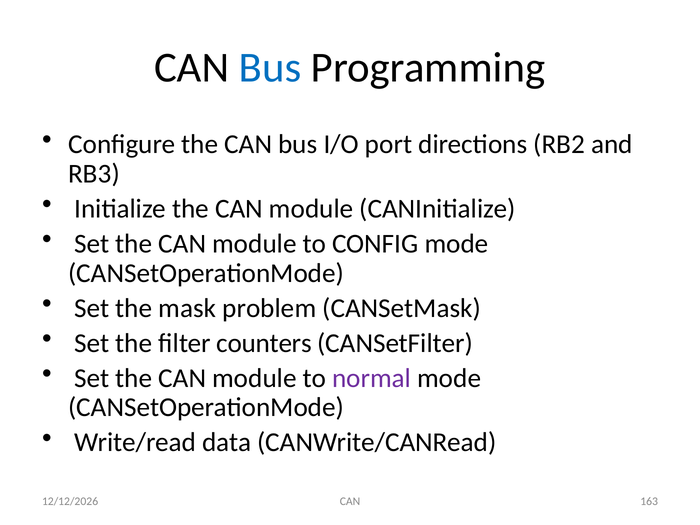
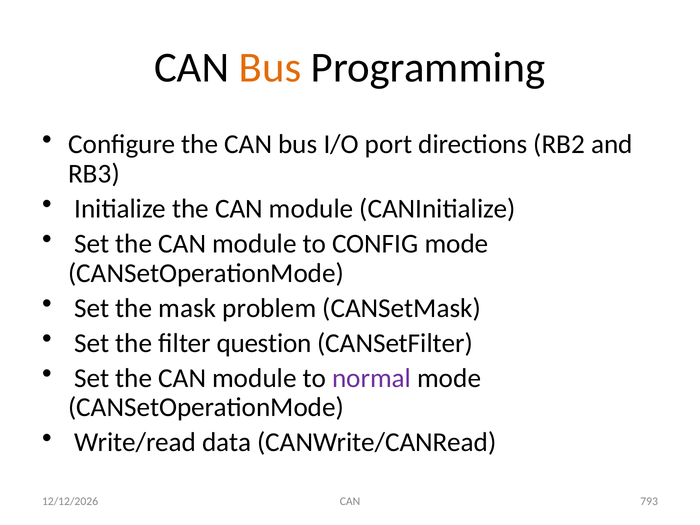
Bus colour: blue -> orange (270, 68)
counters: counters -> question (264, 343)
163: 163 -> 793 (649, 501)
